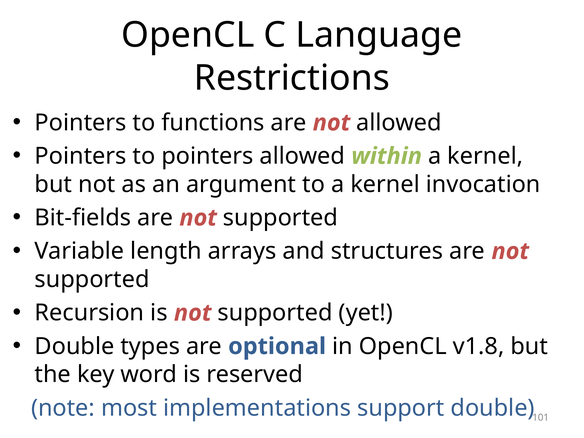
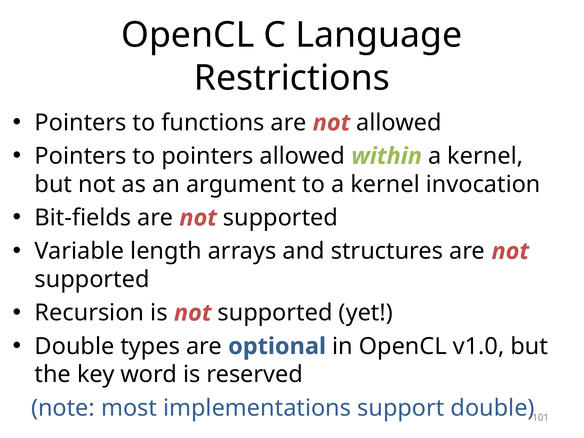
v1.8: v1.8 -> v1.0 (479, 346)
